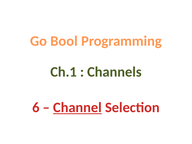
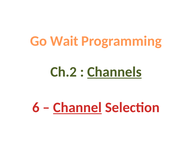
Bool: Bool -> Wait (64, 41)
Ch.1: Ch.1 -> Ch.2 (64, 72)
Channels underline: none -> present (114, 72)
